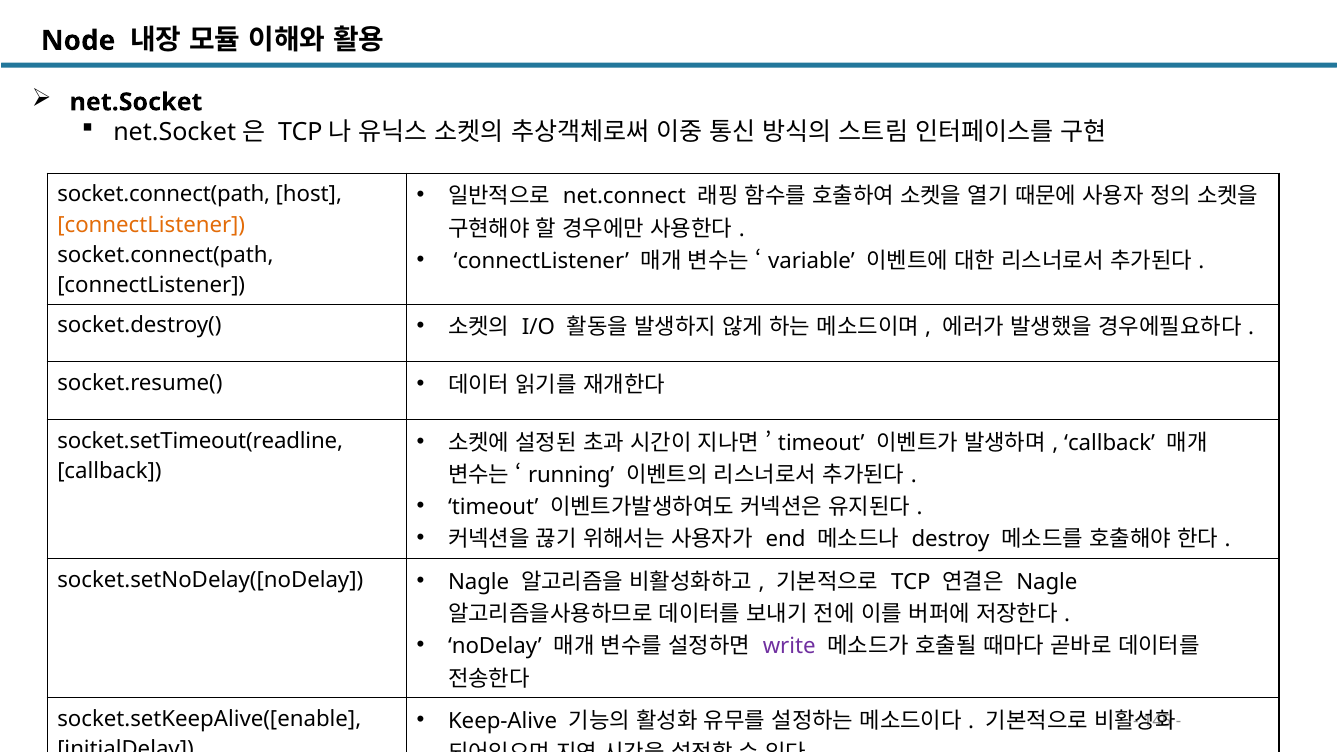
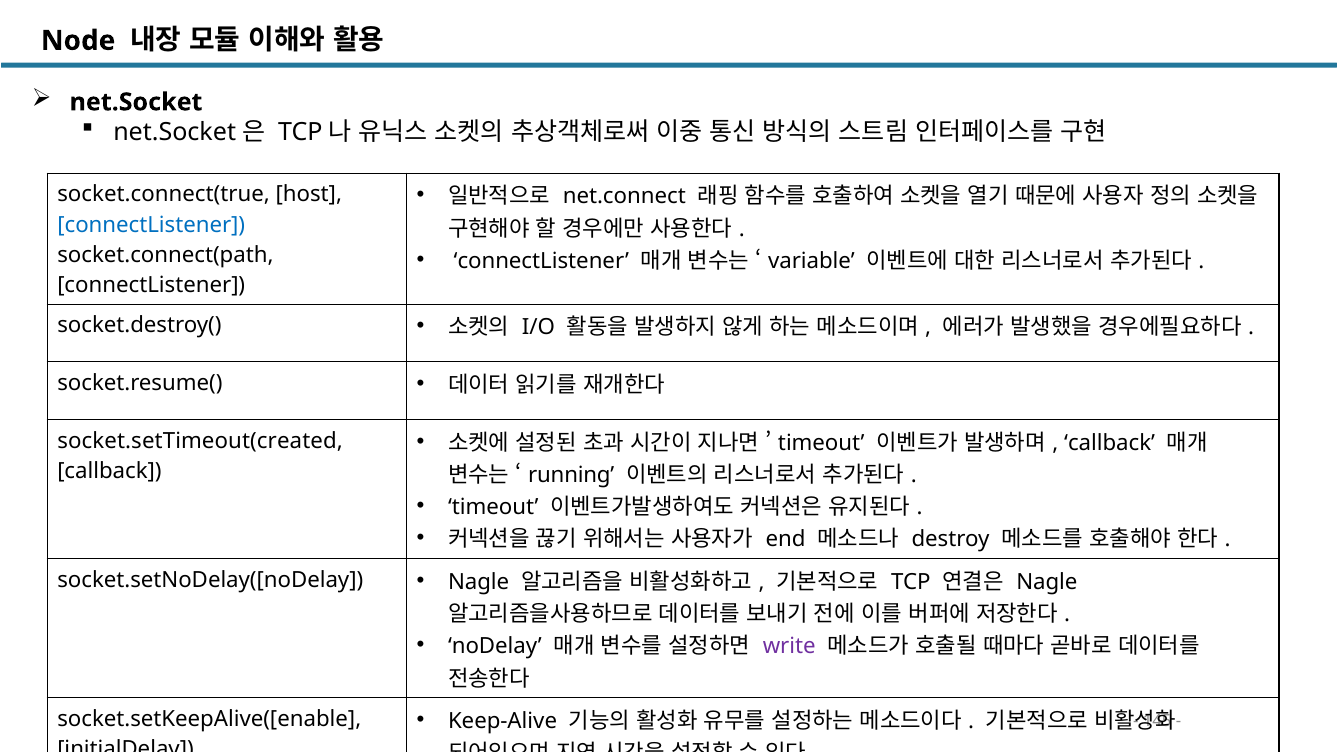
socket.connect(path: socket.connect(path -> socket.connect(true (164, 195)
connectListener colour: orange -> blue (151, 225)
socket.setTimeout(readline: socket.setTimeout(readline -> socket.setTimeout(created (200, 441)
